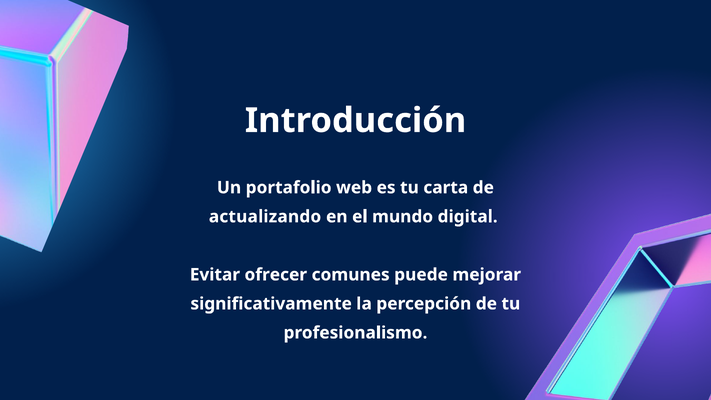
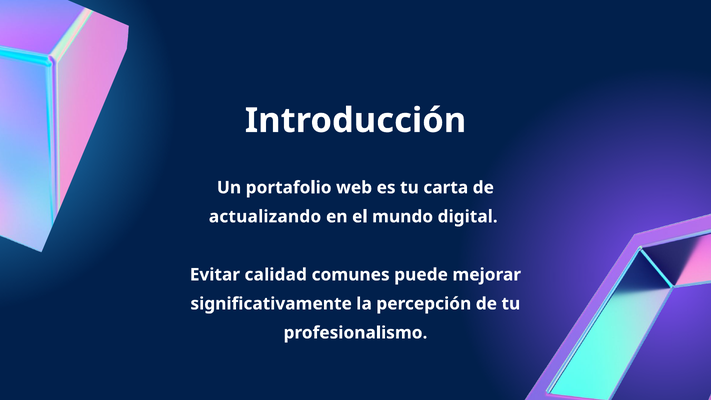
ofrecer: ofrecer -> calidad (276, 275)
